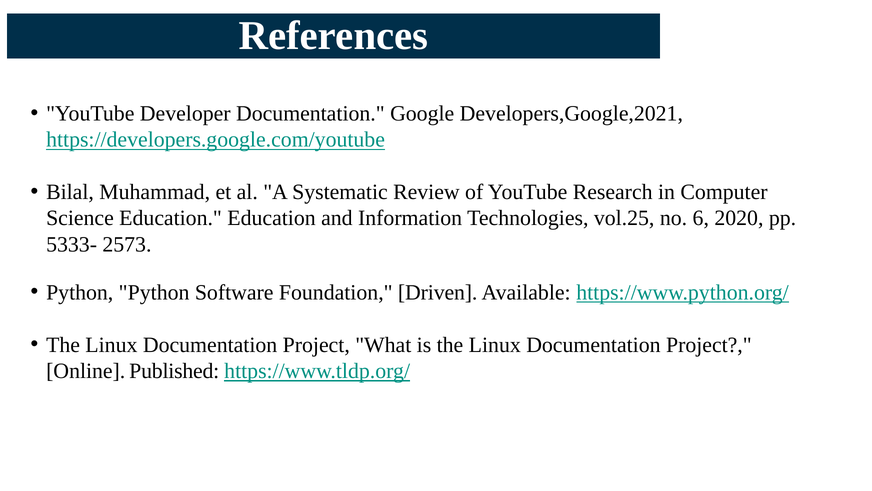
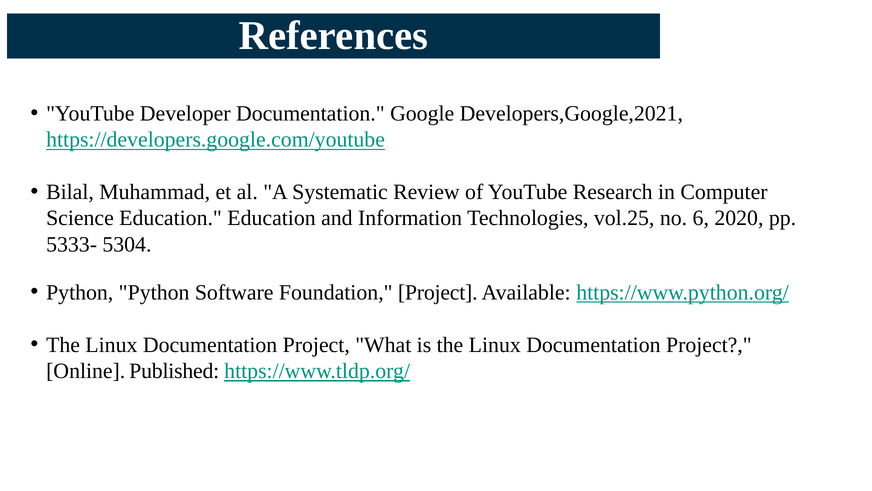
2573: 2573 -> 5304 (127, 244)
Foundation Driven: Driven -> Project (438, 292)
